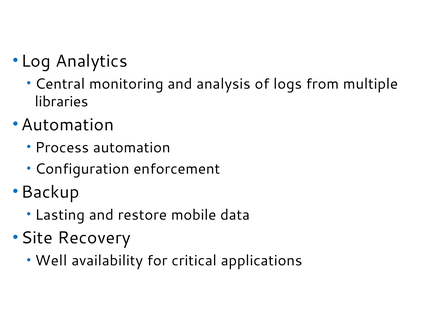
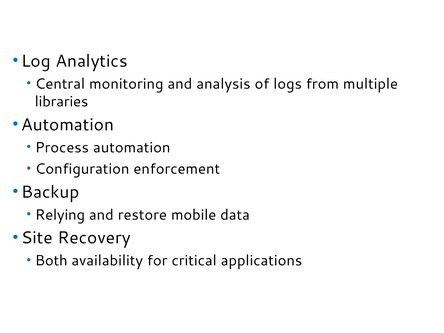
Lasting: Lasting -> Relying (60, 215)
Well: Well -> Both (51, 261)
